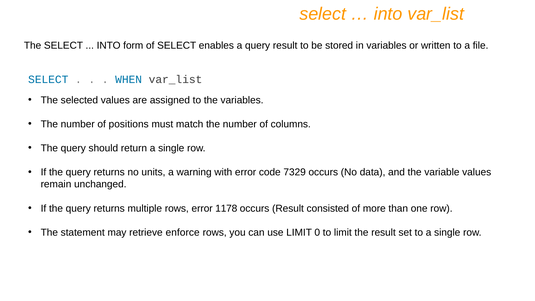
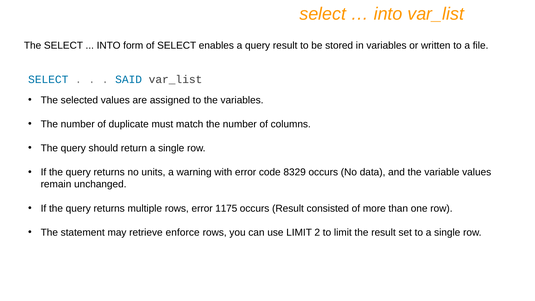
WHEN: WHEN -> SAID (129, 80)
positions: positions -> duplicate (129, 124)
7329: 7329 -> 8329 (295, 172)
1178: 1178 -> 1175 (226, 208)
0: 0 -> 2 (317, 232)
